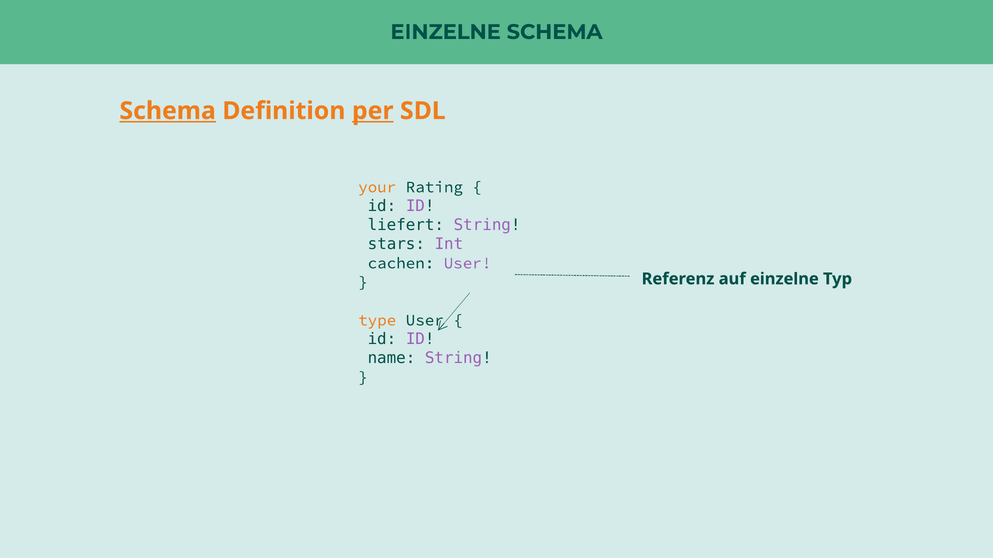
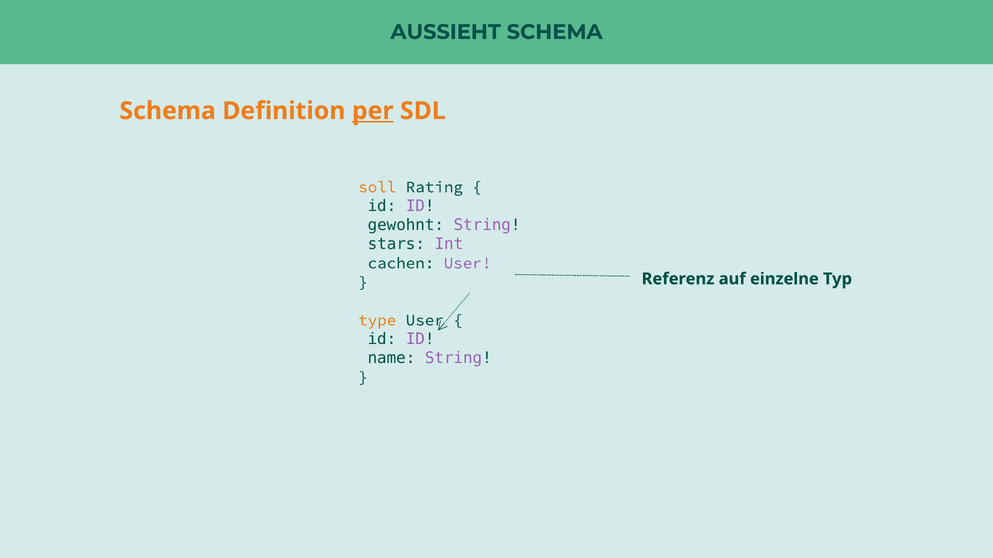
EINZELNE: EINZELNE -> AUSSIEHT (446, 32)
Schema underline: present -> none (168, 111)
your: your -> soll (377, 187)
liefert: liefert -> gewohnt (406, 225)
